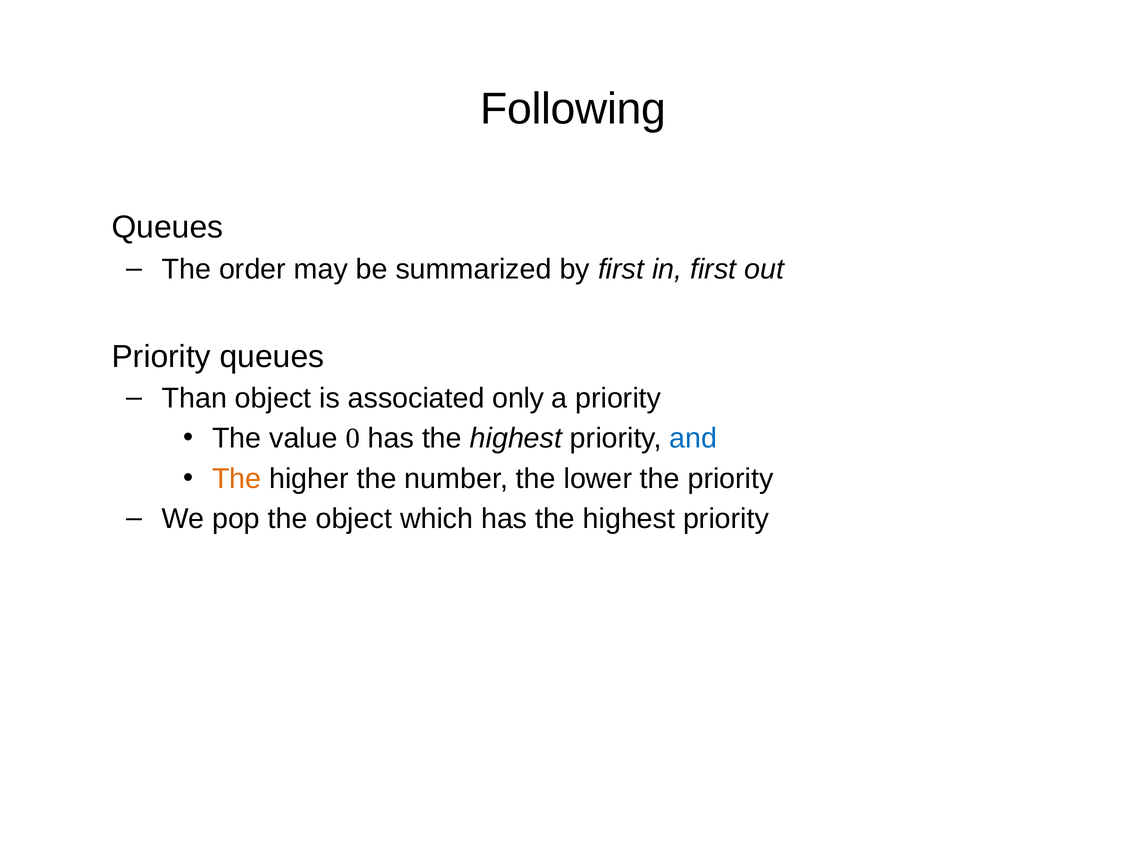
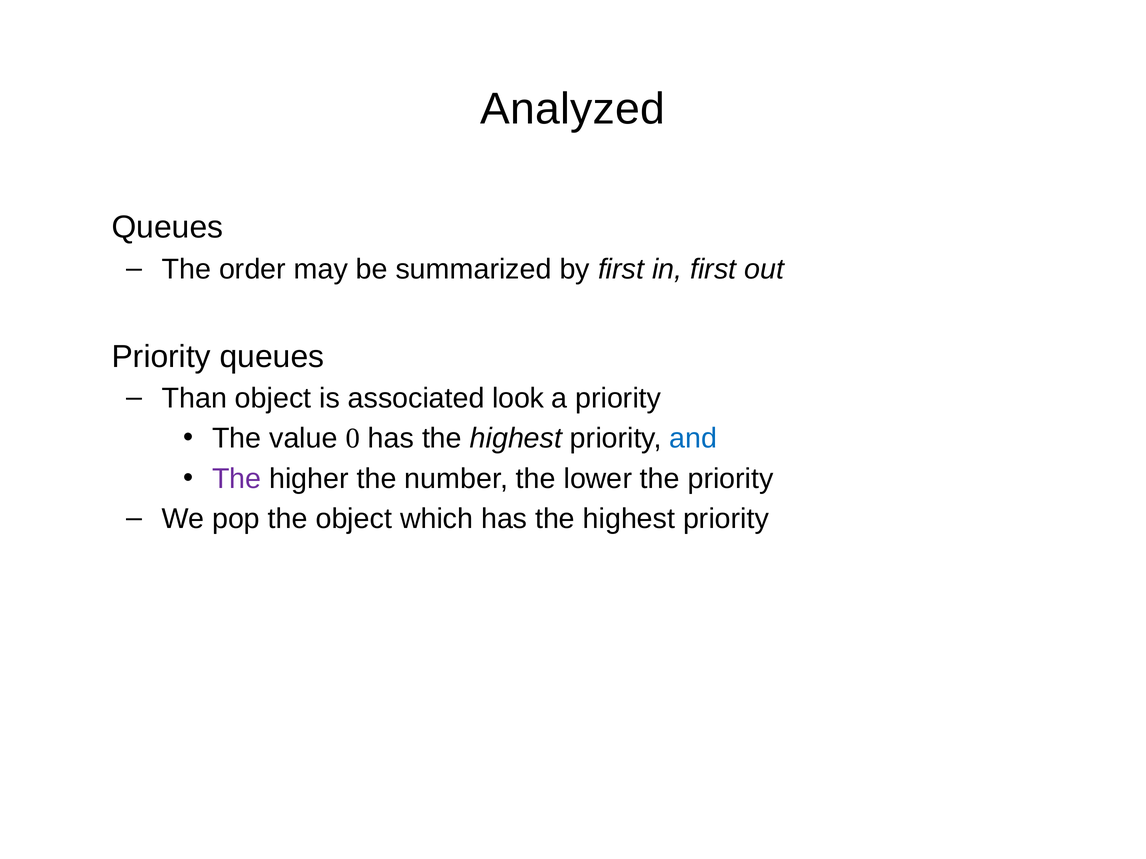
Following: Following -> Analyzed (573, 109)
only: only -> look (518, 399)
The colour: orange -> purple (237, 479)
